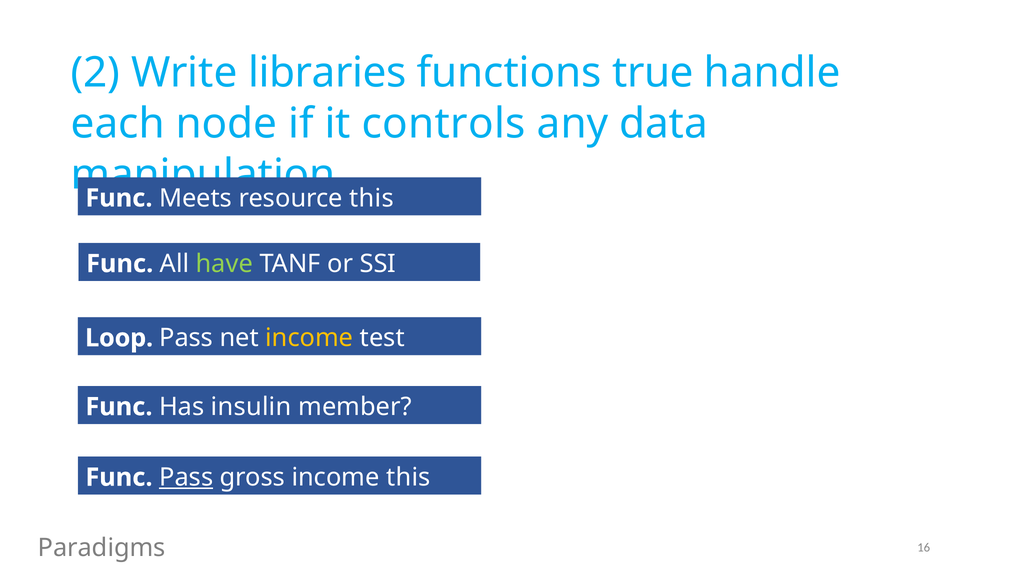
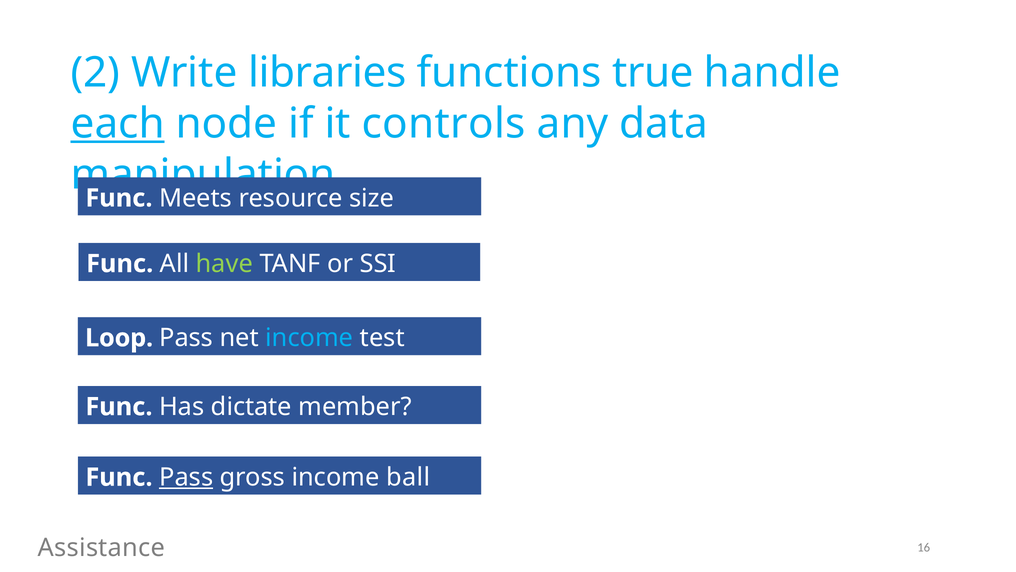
each underline: none -> present (118, 124)
this: this -> size (372, 198)
income colour: yellow -> light blue (309, 338)
insulin: insulin -> dictate (251, 406)
income this: this -> ball (408, 477)
Paradigms: Paradigms -> Assistance (102, 547)
